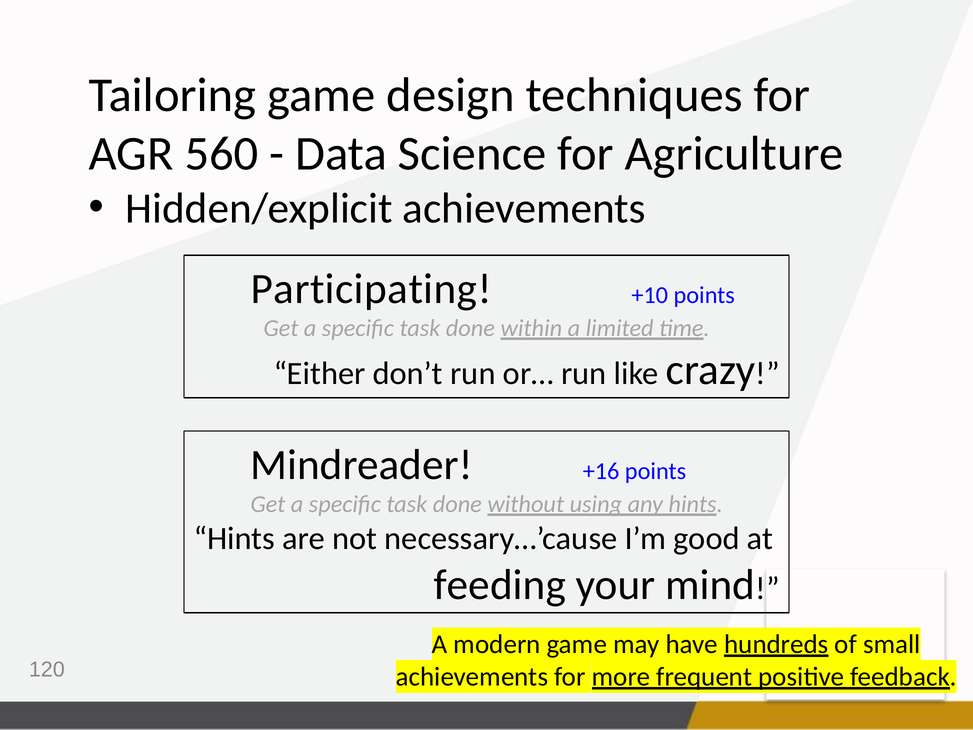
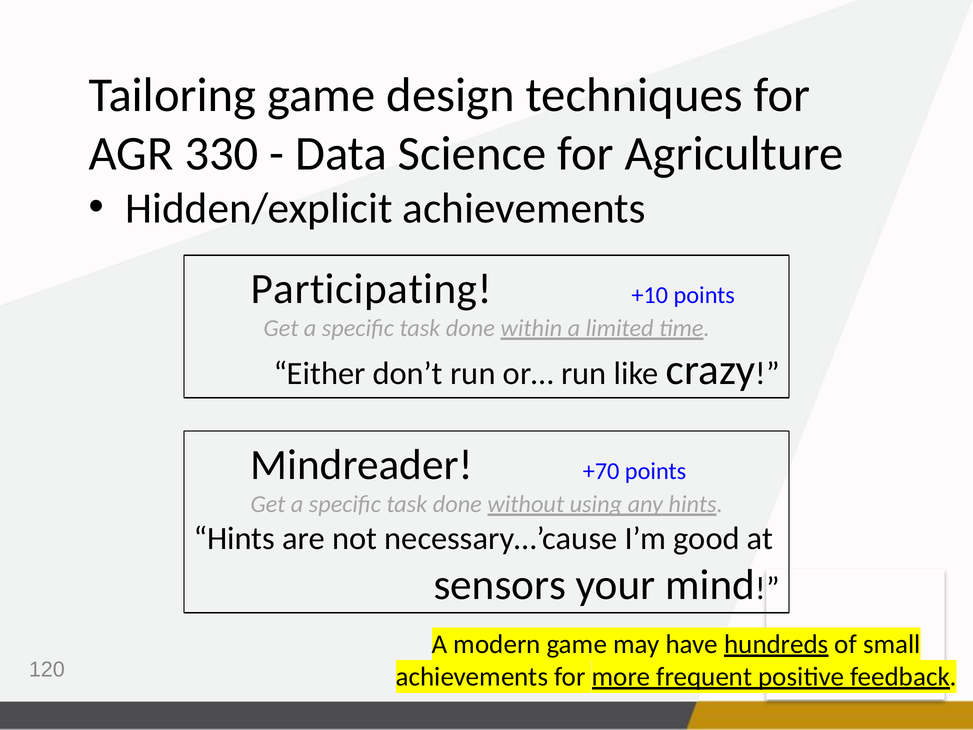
560: 560 -> 330 (221, 154)
+16: +16 -> +70 (601, 471)
feeding: feeding -> sensors (500, 585)
